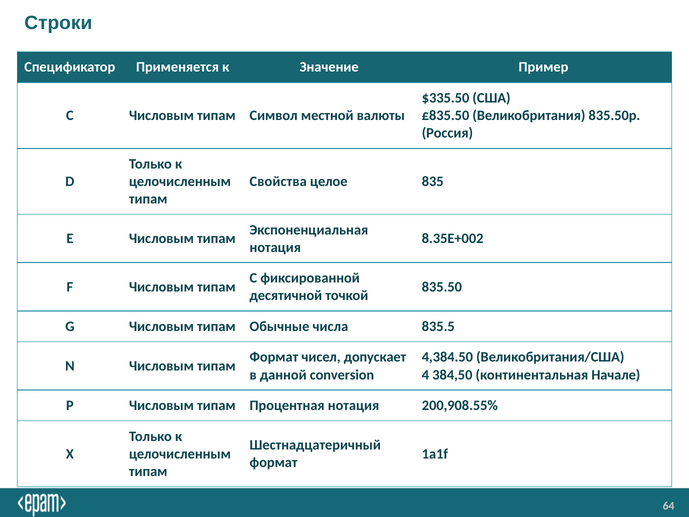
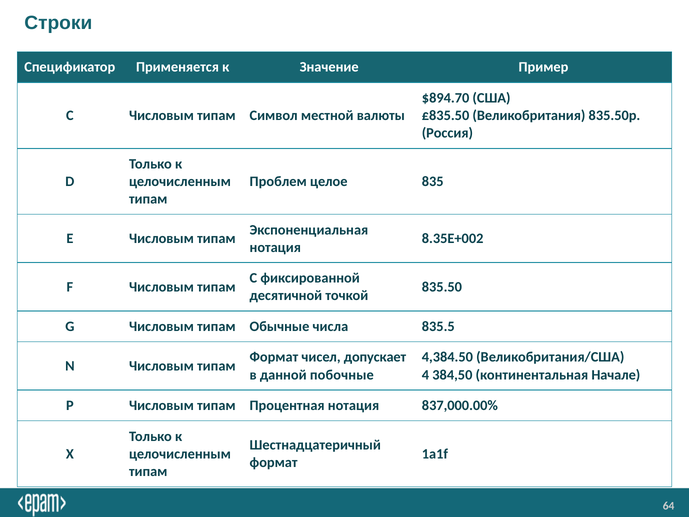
$335.50: $335.50 -> $894.70 (446, 98)
Свойства: Свойства -> Проблем (278, 181)
conversion: conversion -> побочные (342, 375)
200,908.55%: 200,908.55% -> 837,000.00% (460, 405)
